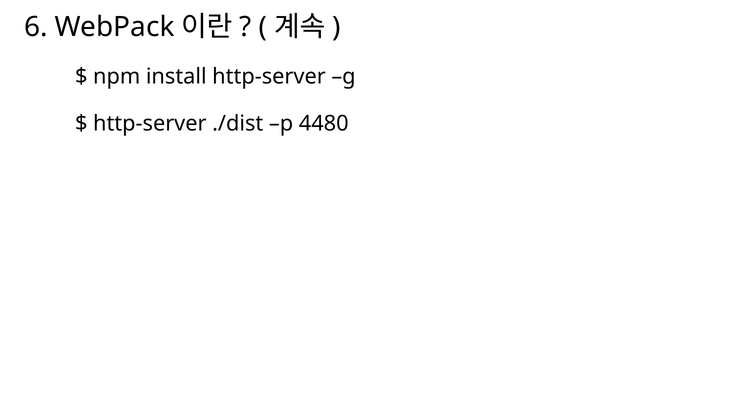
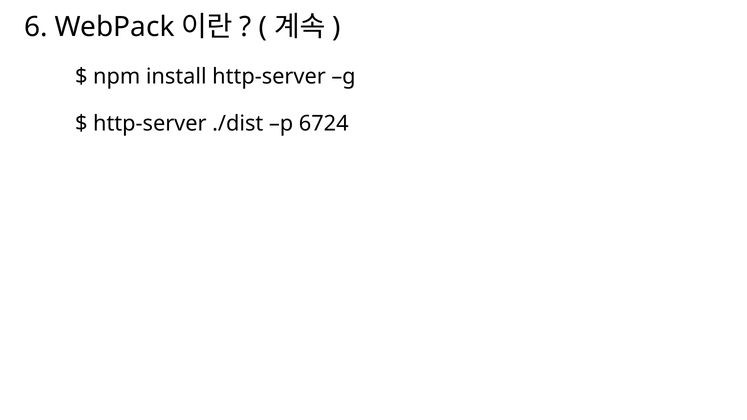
4480: 4480 -> 6724 (324, 124)
